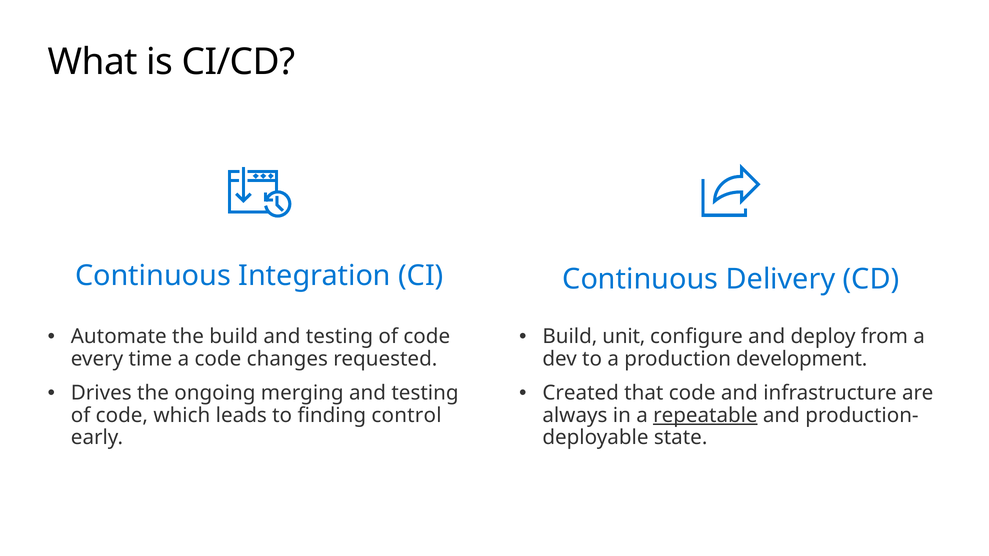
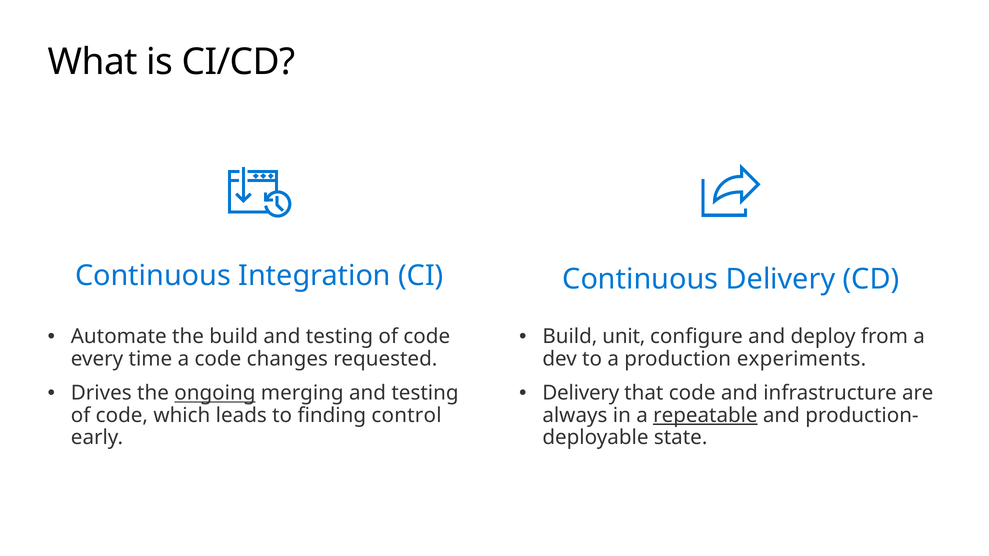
development: development -> experiments (802, 359)
ongoing underline: none -> present (215, 393)
Created: Created -> Delivery (581, 393)
